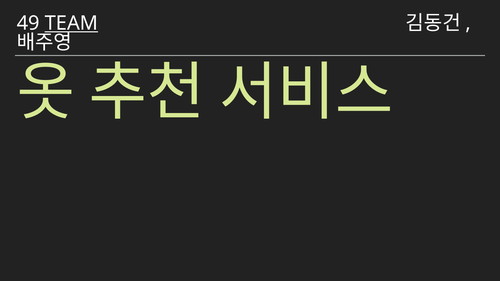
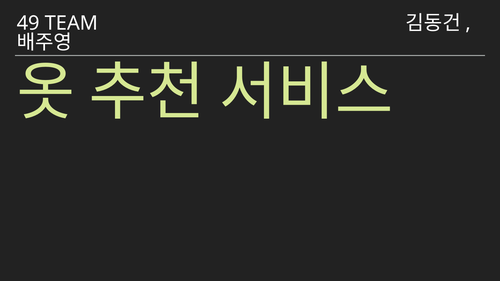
TEAM underline: present -> none (71, 23)
